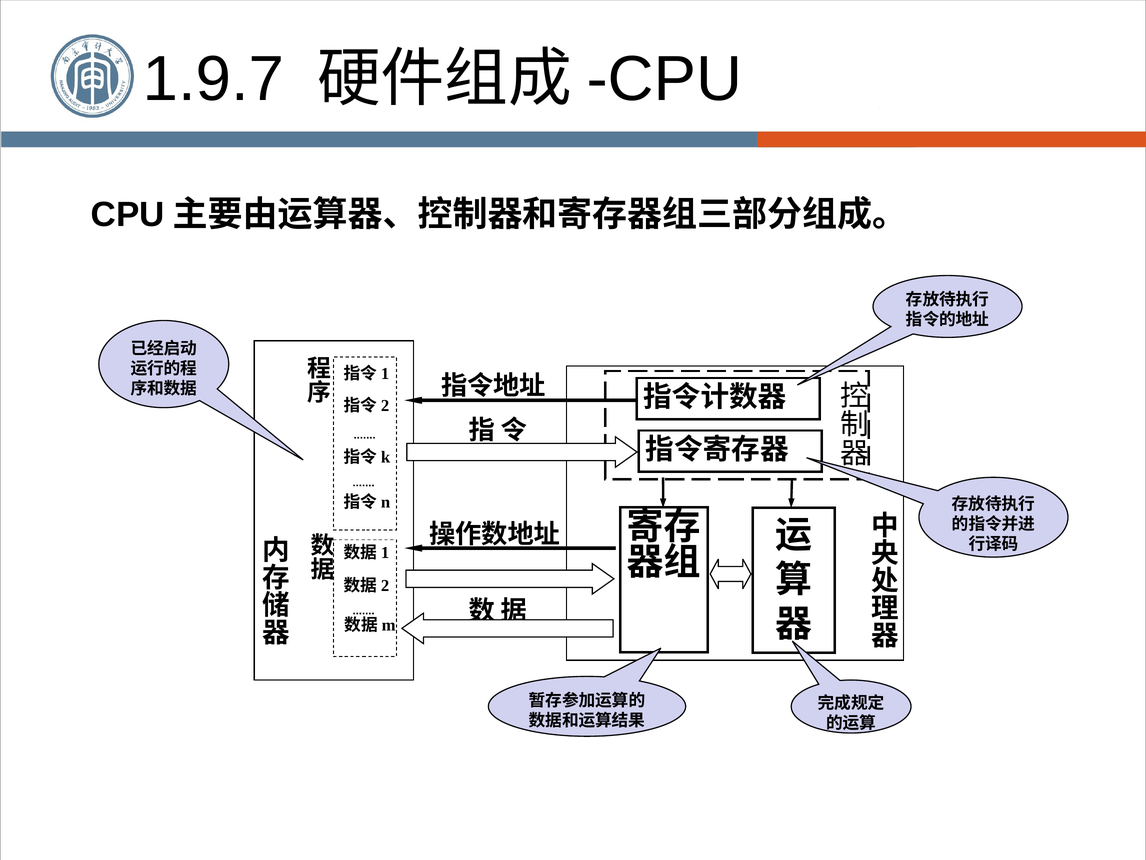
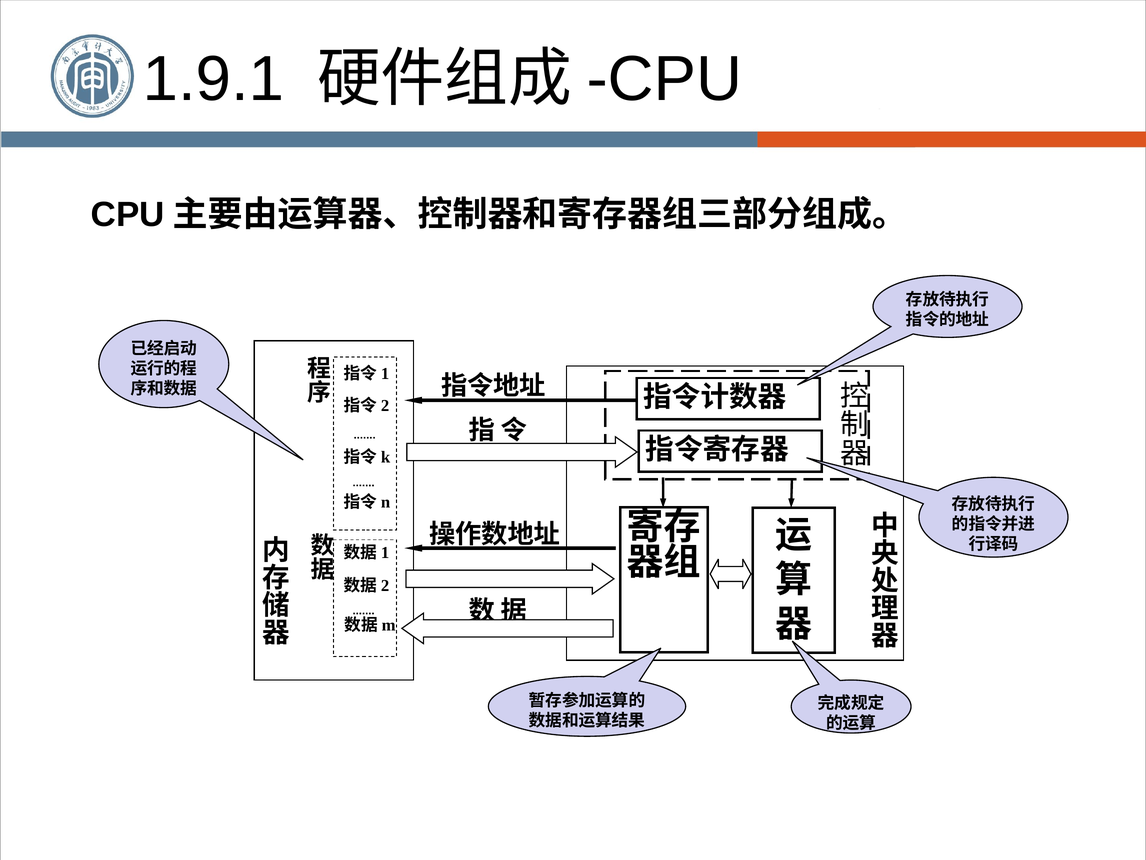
1.9.7: 1.9.7 -> 1.9.1 (214, 79)
